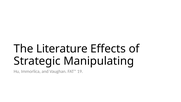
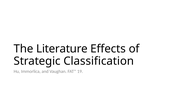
Manipulating: Manipulating -> Classification (99, 61)
